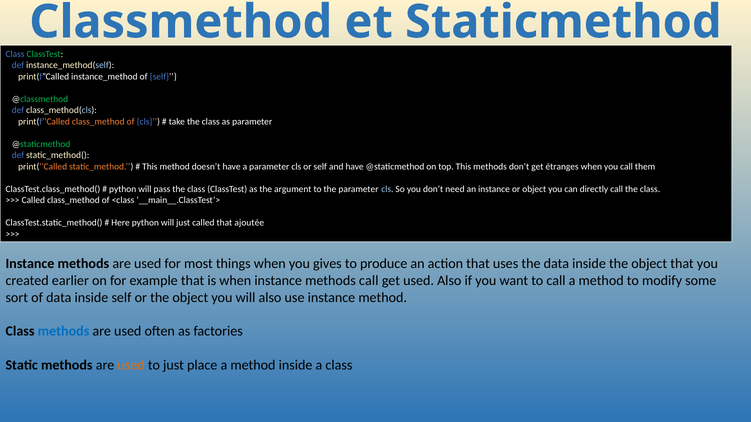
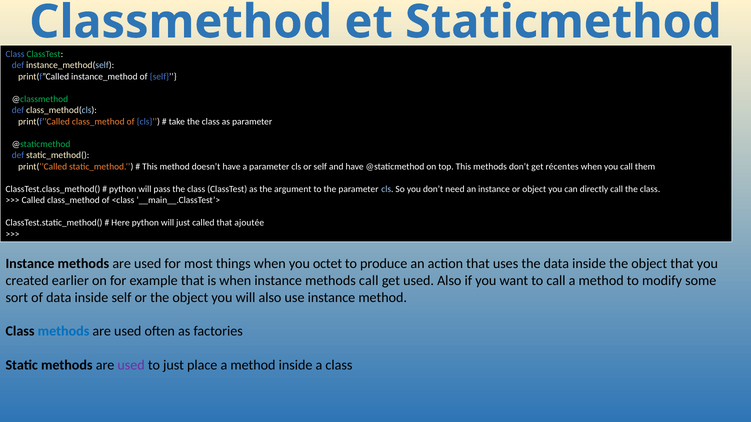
étranges: étranges -> récentes (562, 167)
gives: gives -> octet (327, 264)
used colour: orange -> purple (131, 365)
